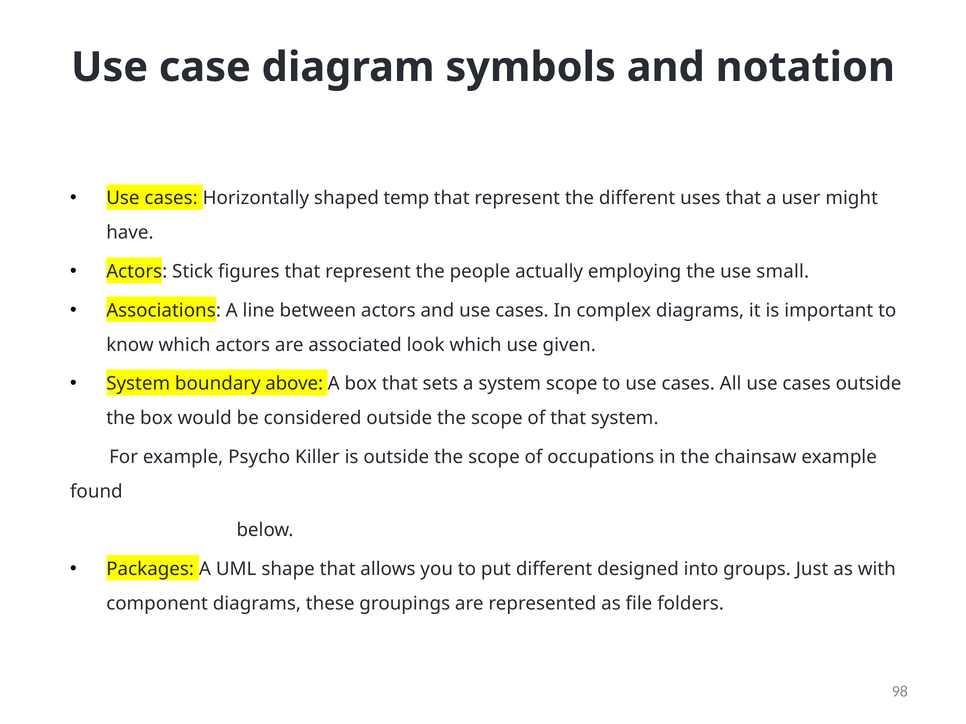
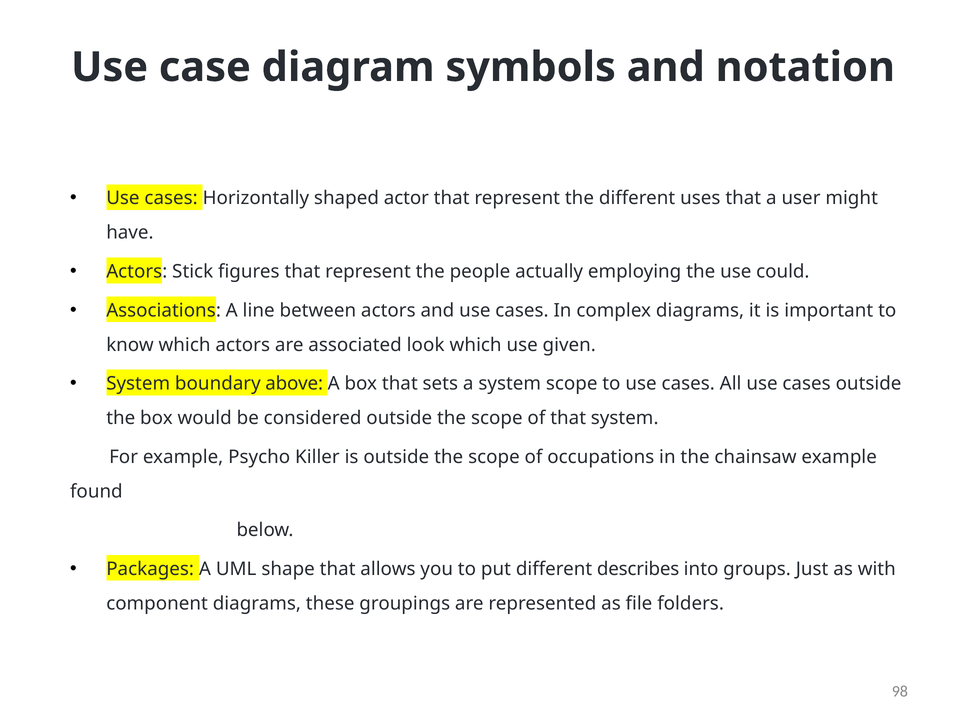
temp: temp -> actor (406, 198)
small: small -> could (783, 272)
designed: designed -> describes (638, 569)
